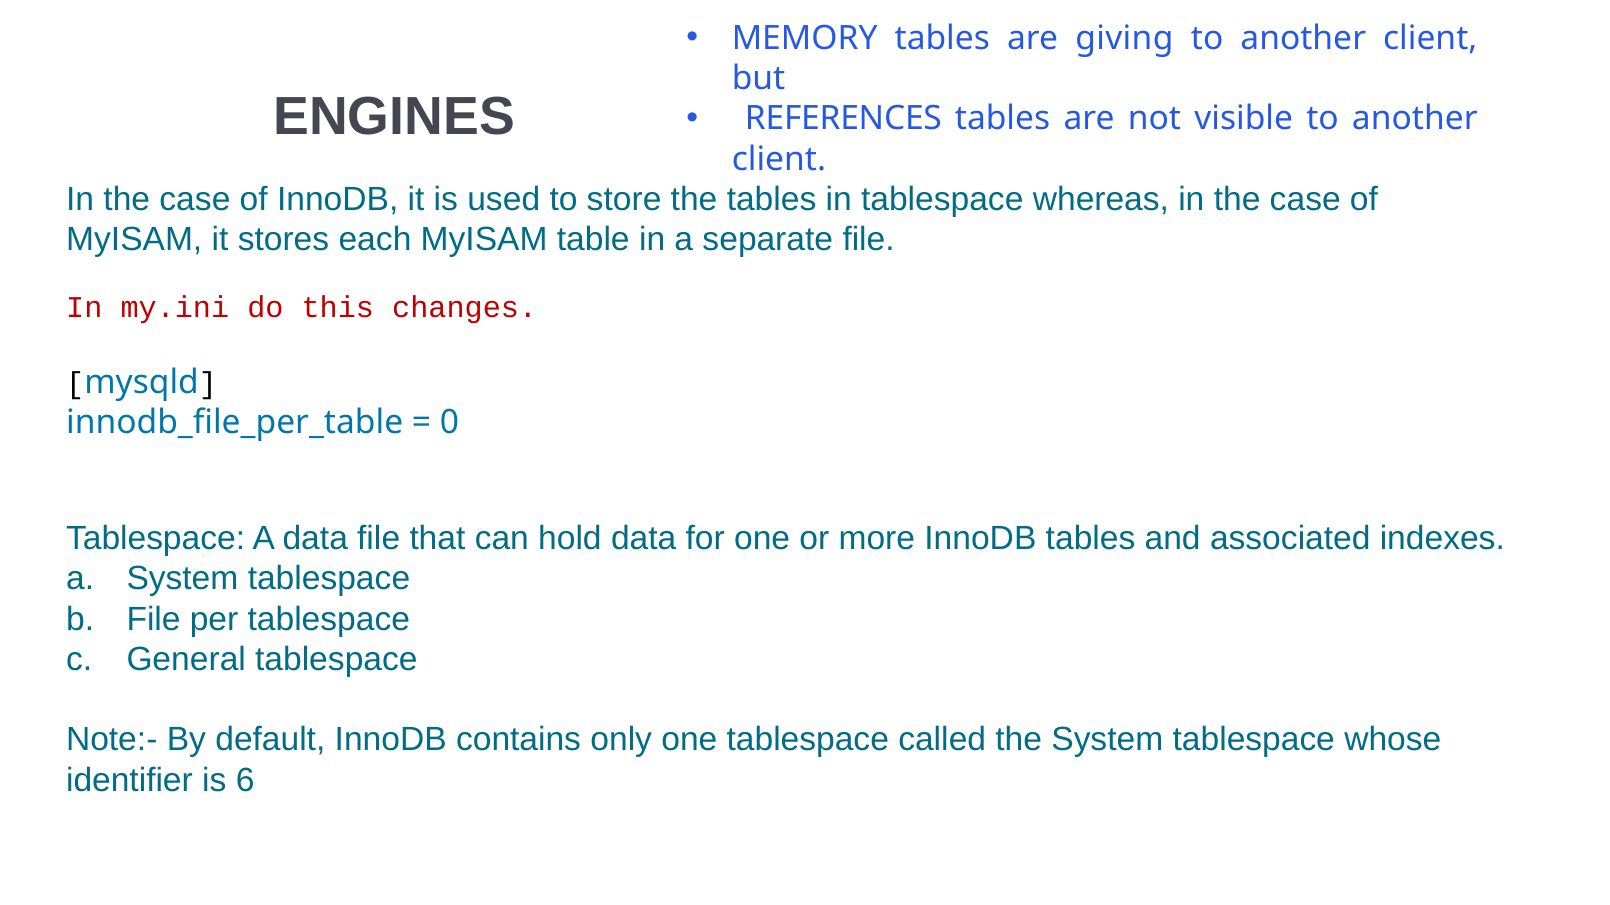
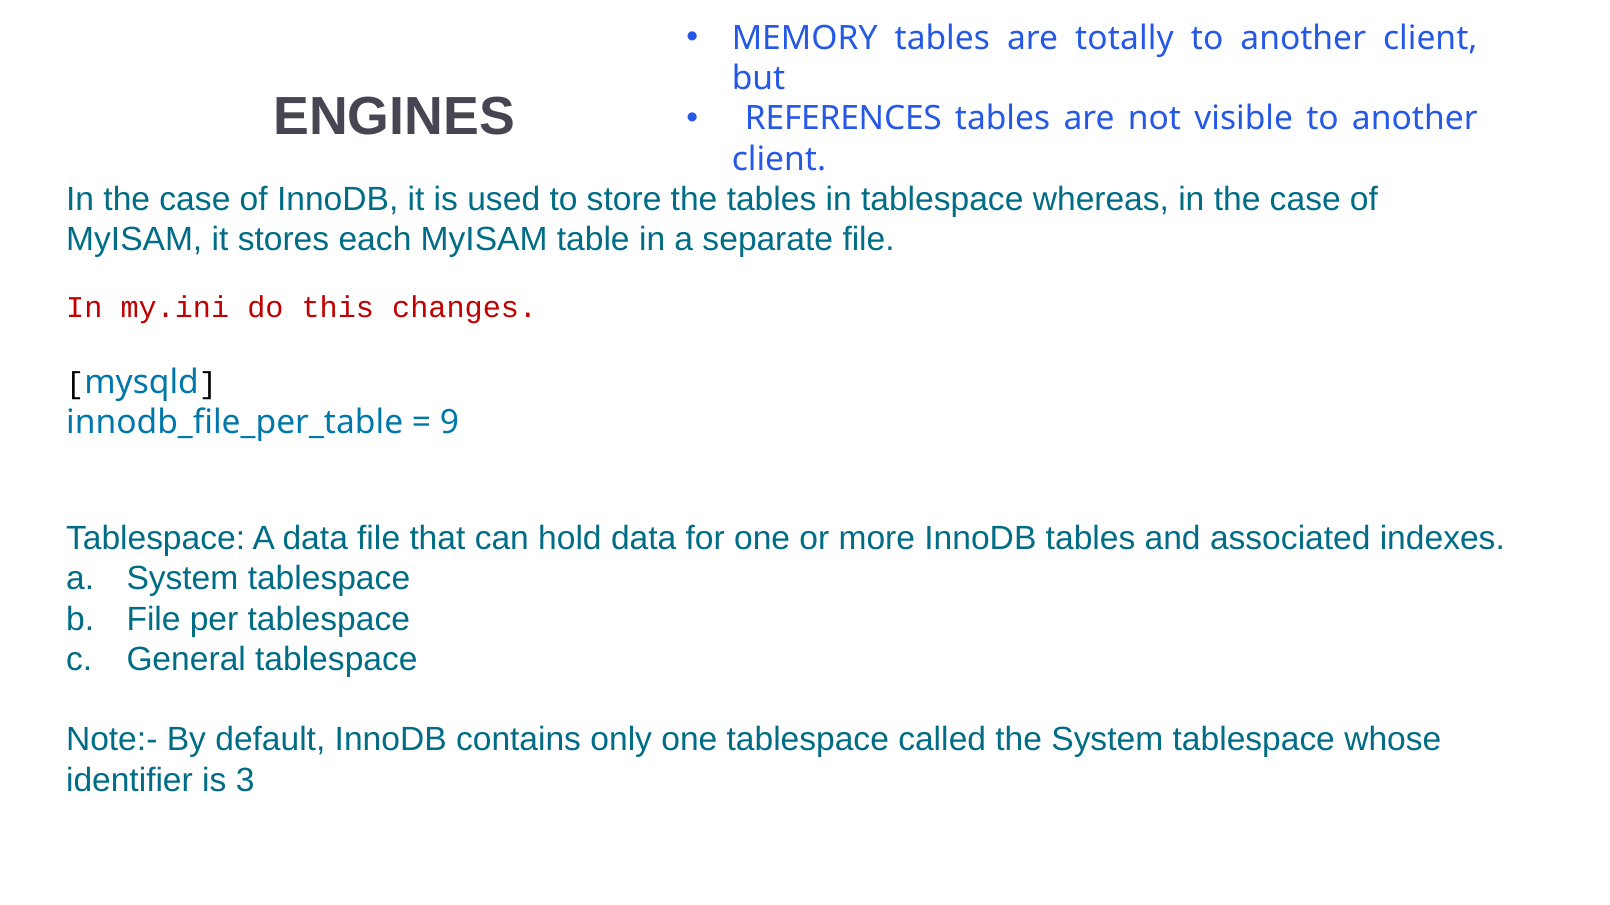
giving: giving -> totally (1124, 38)
0: 0 -> 9 (449, 423)
6: 6 -> 3 (245, 781)
